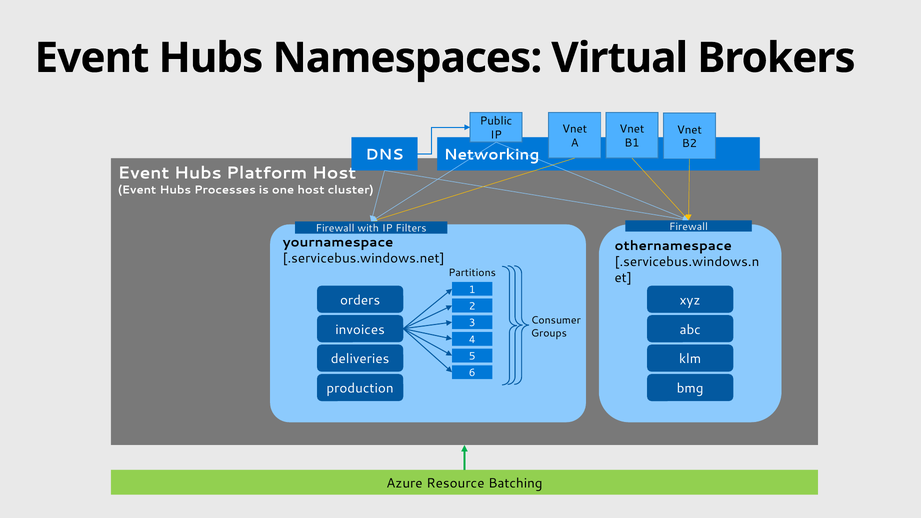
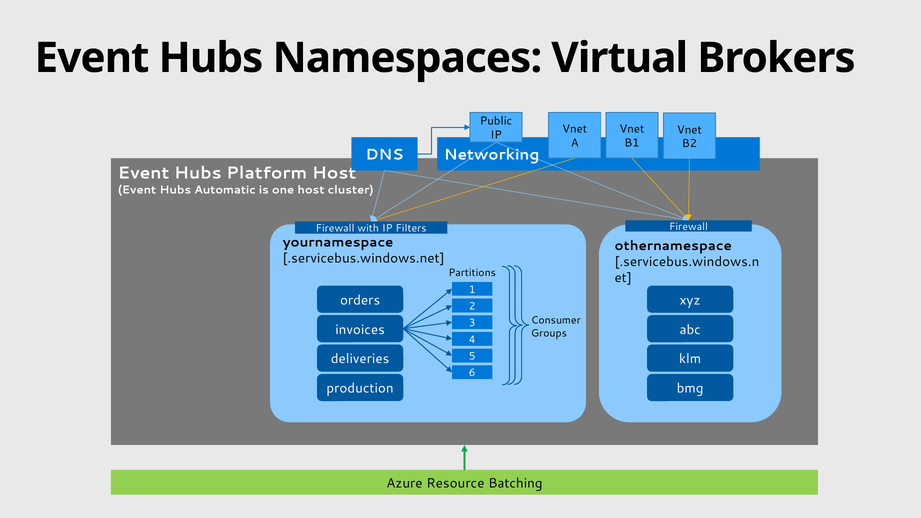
Processes: Processes -> Automatic (225, 190)
